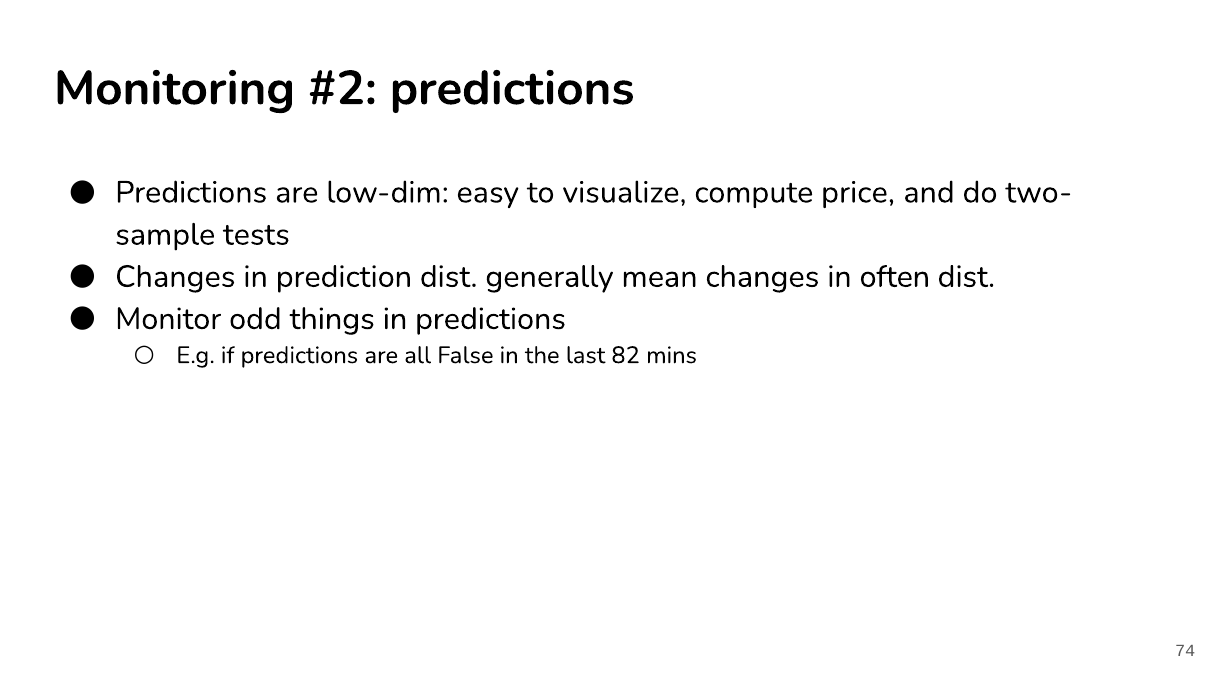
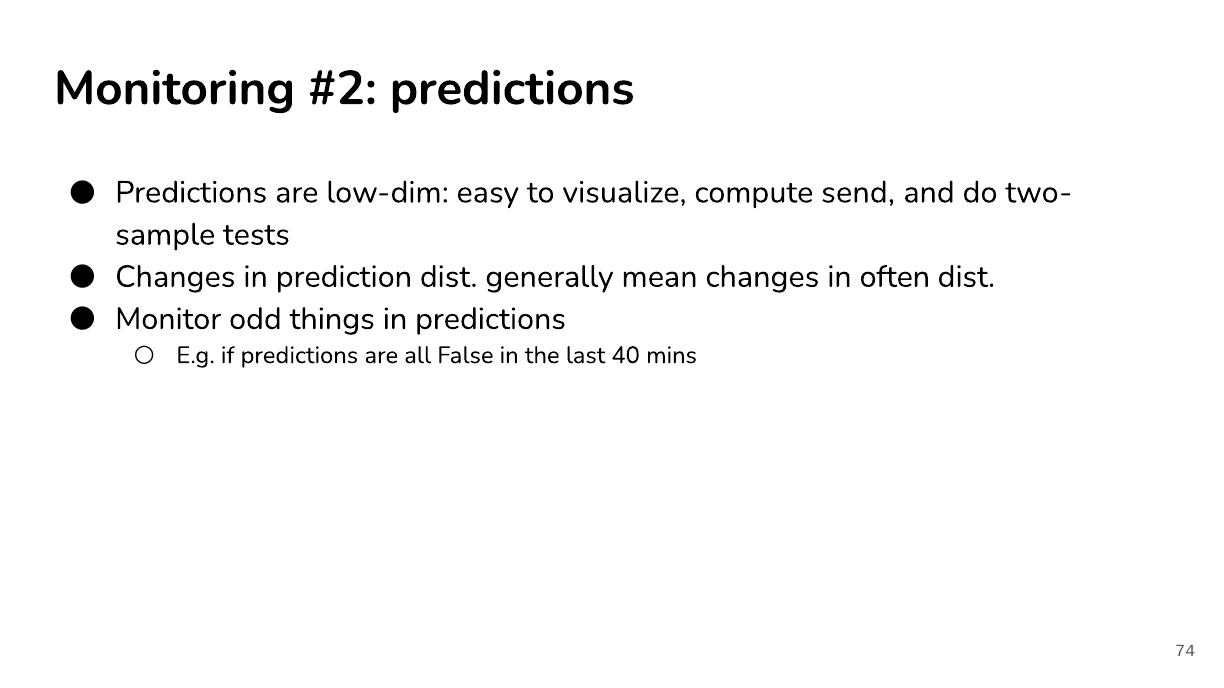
price: price -> send (858, 192)
82: 82 -> 40 (626, 356)
